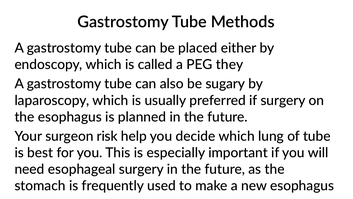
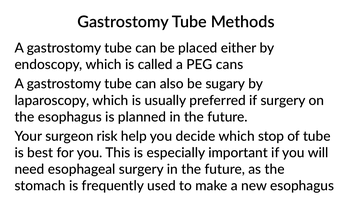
they: they -> cans (230, 65)
lung: lung -> stop (271, 136)
